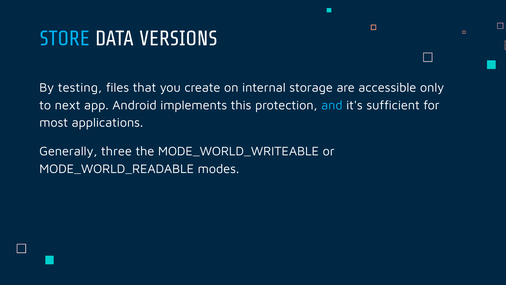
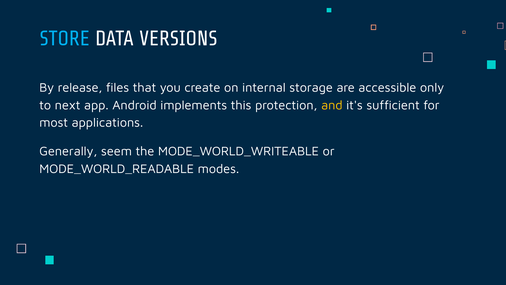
testing: testing -> release (80, 88)
and colour: light blue -> yellow (332, 105)
three: three -> seem (117, 151)
